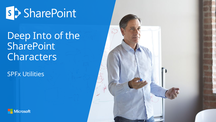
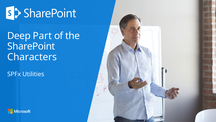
Into: Into -> Part (42, 36)
